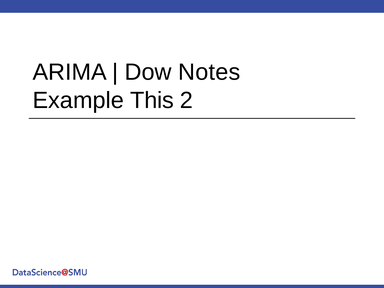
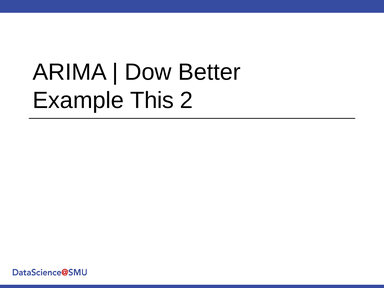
Notes: Notes -> Better (209, 72)
